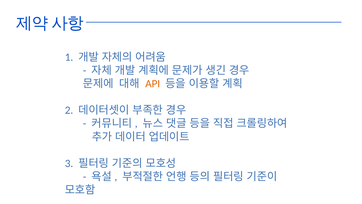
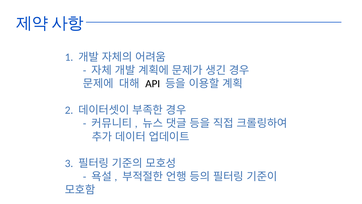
API colour: orange -> black (153, 84)
